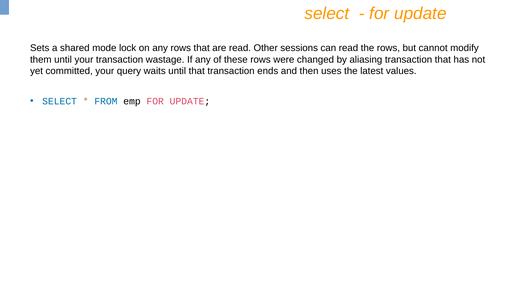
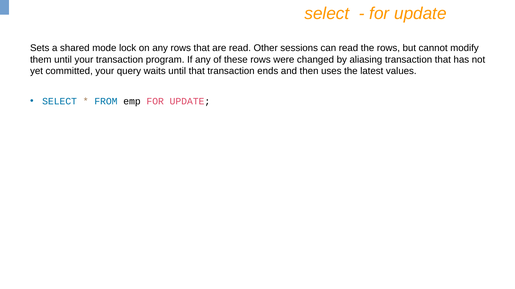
wastage: wastage -> program (165, 60)
